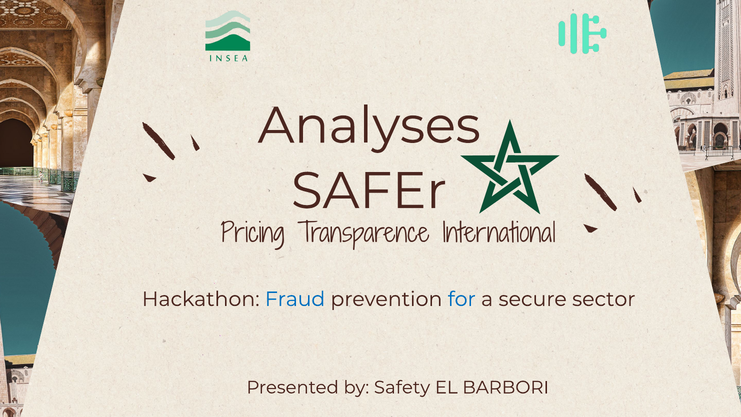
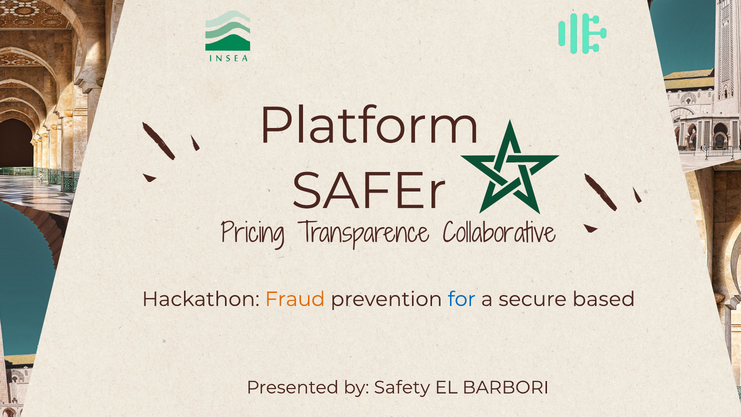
Analyses: Analyses -> Platform (369, 126)
International: International -> Collaborative (499, 234)
Fraud colour: blue -> orange (295, 299)
sector: sector -> based (604, 299)
